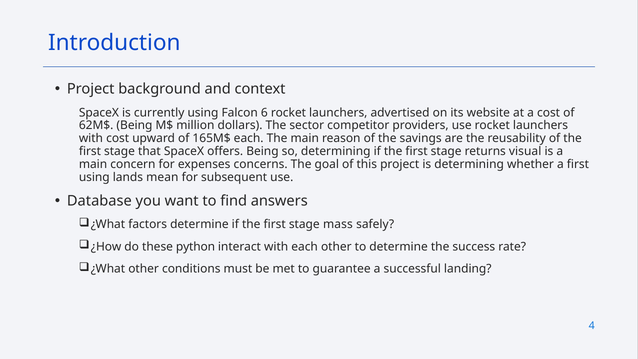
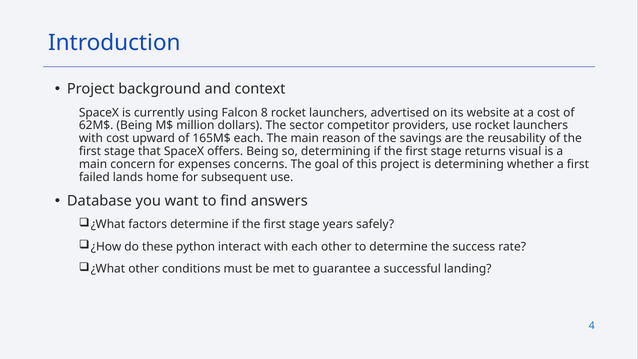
6: 6 -> 8 (264, 113)
using: using -> failed (94, 177)
mean: mean -> home (162, 177)
mass: mass -> years (338, 224)
